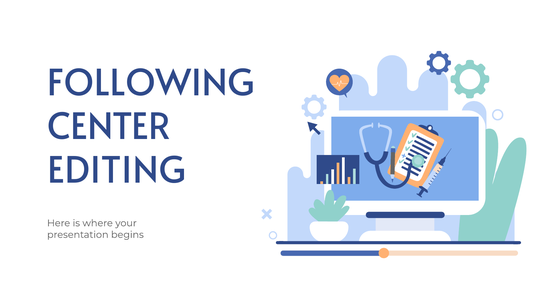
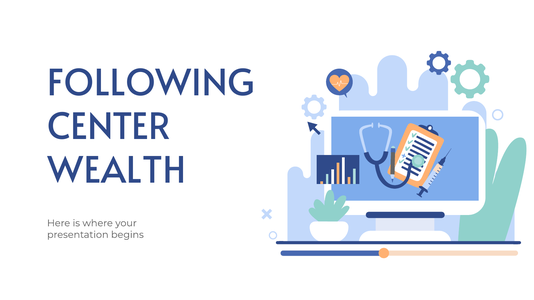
EDITING: EDITING -> WEALTH (117, 171)
